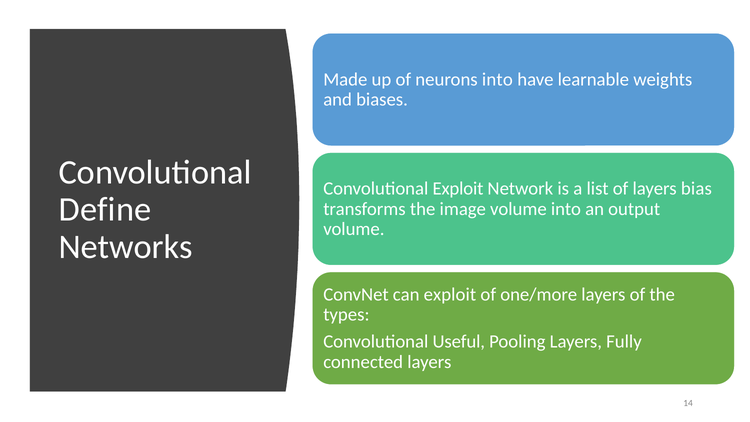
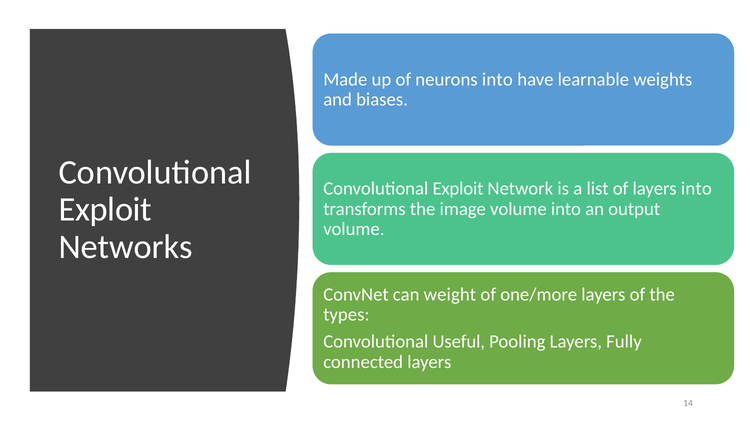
layers bias: bias -> into (696, 189)
Define: Define -> Exploit (105, 210)
can exploit: exploit -> weight (450, 294)
